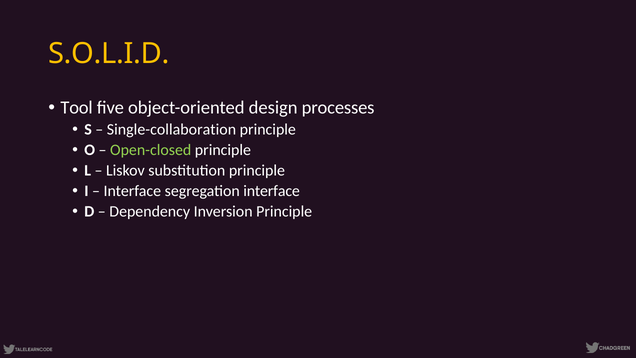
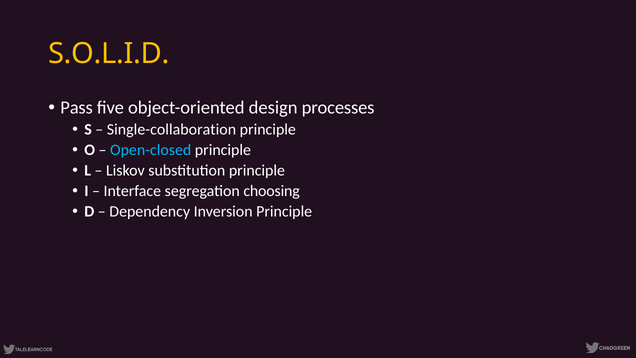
Tool: Tool -> Pass (77, 108)
Open-closed colour: light green -> light blue (151, 150)
segregation interface: interface -> choosing (272, 191)
